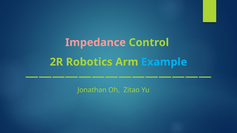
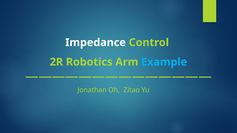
Impedance colour: pink -> white (96, 43)
